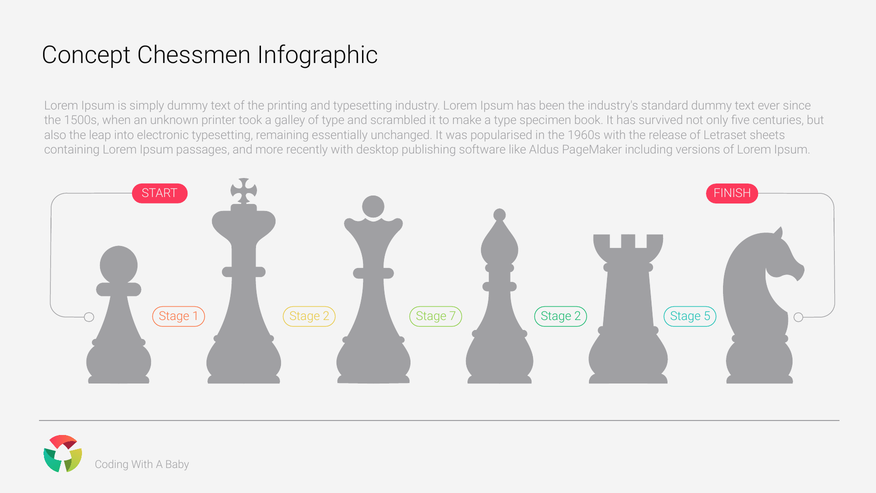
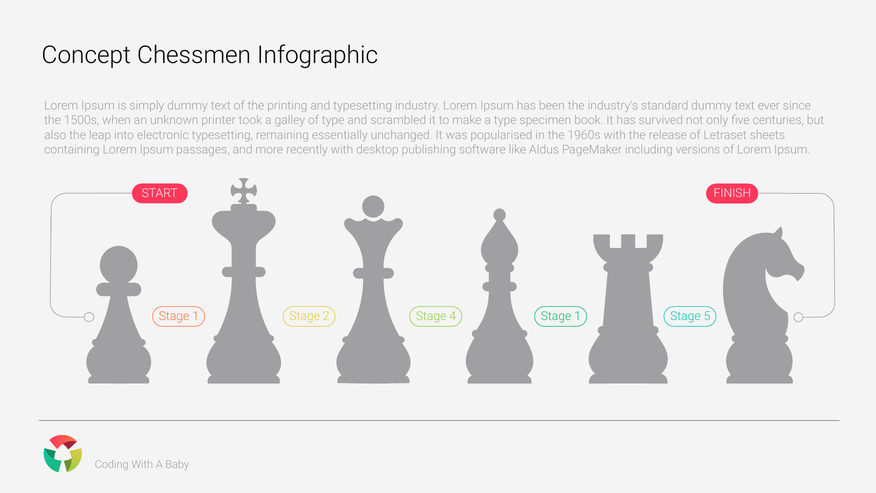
7: 7 -> 4 (453, 316)
2: 2 -> 1 (578, 316)
